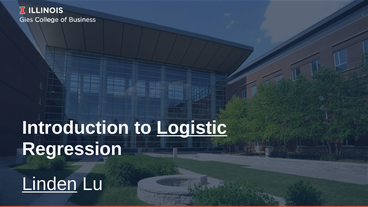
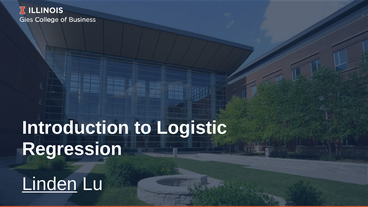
Logistic underline: present -> none (192, 128)
